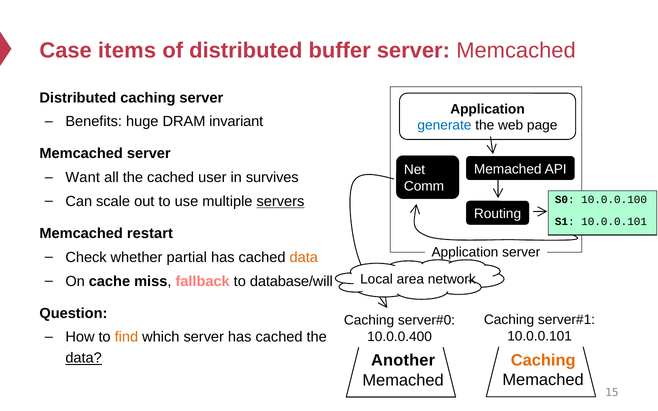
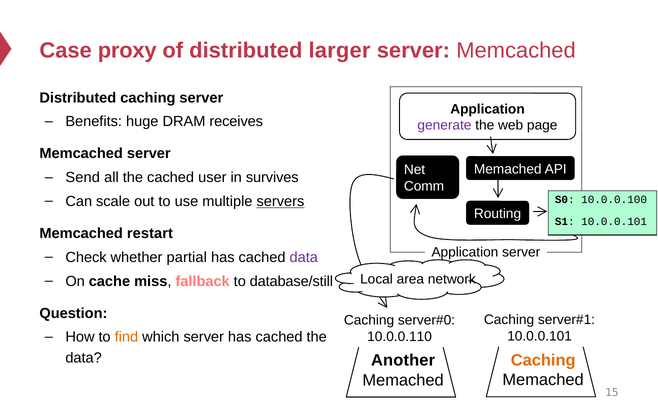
items: items -> proxy (127, 50)
buffer: buffer -> larger (339, 50)
invariant: invariant -> receives (236, 122)
generate colour: blue -> purple (444, 126)
Want: Want -> Send (83, 178)
data colour: orange -> purple (304, 257)
database/will: database/will -> database/still (291, 281)
10.0.0.400: 10.0.0.400 -> 10.0.0.110 (400, 337)
data underline: present -> none (84, 358)
